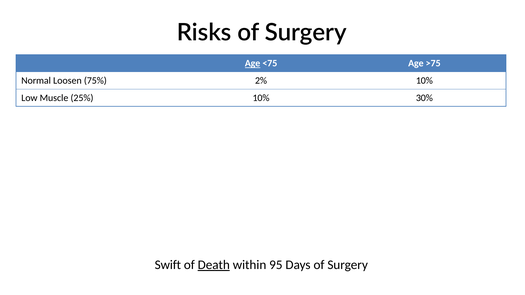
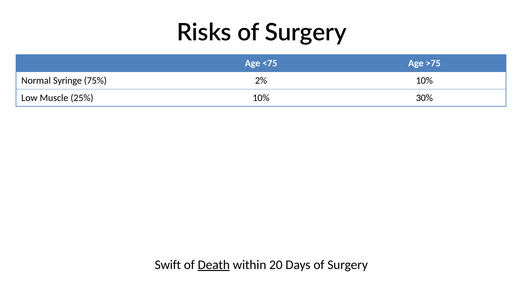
Age underline: present -> none (253, 63)
Loosen: Loosen -> Syringe (67, 81)
95: 95 -> 20 (276, 265)
